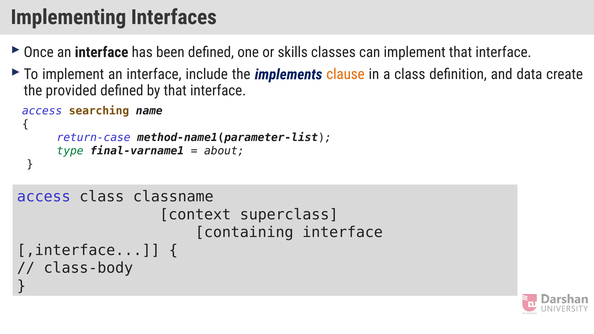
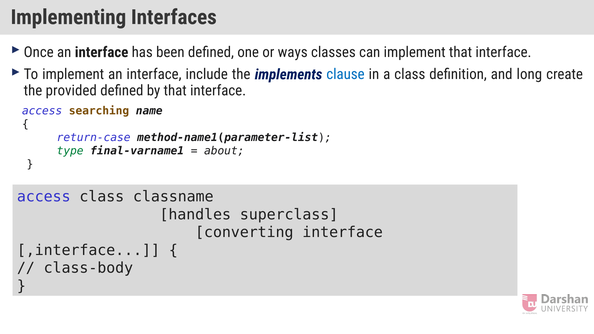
skills: skills -> ways (293, 52)
clause colour: orange -> blue (345, 74)
data: data -> long (529, 74)
context: context -> handles (195, 215)
containing: containing -> converting (244, 232)
